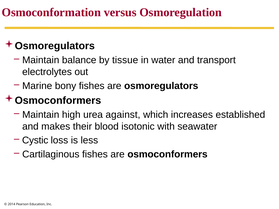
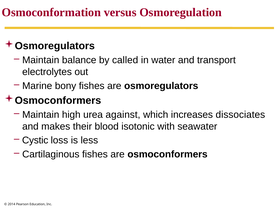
tissue: tissue -> called (125, 60)
established: established -> dissociates (240, 115)
